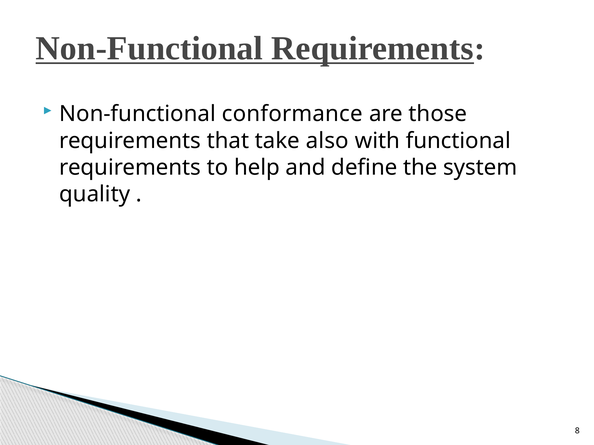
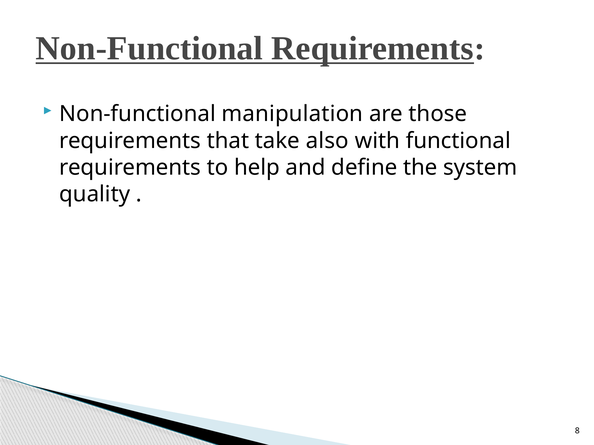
conformance: conformance -> manipulation (292, 114)
